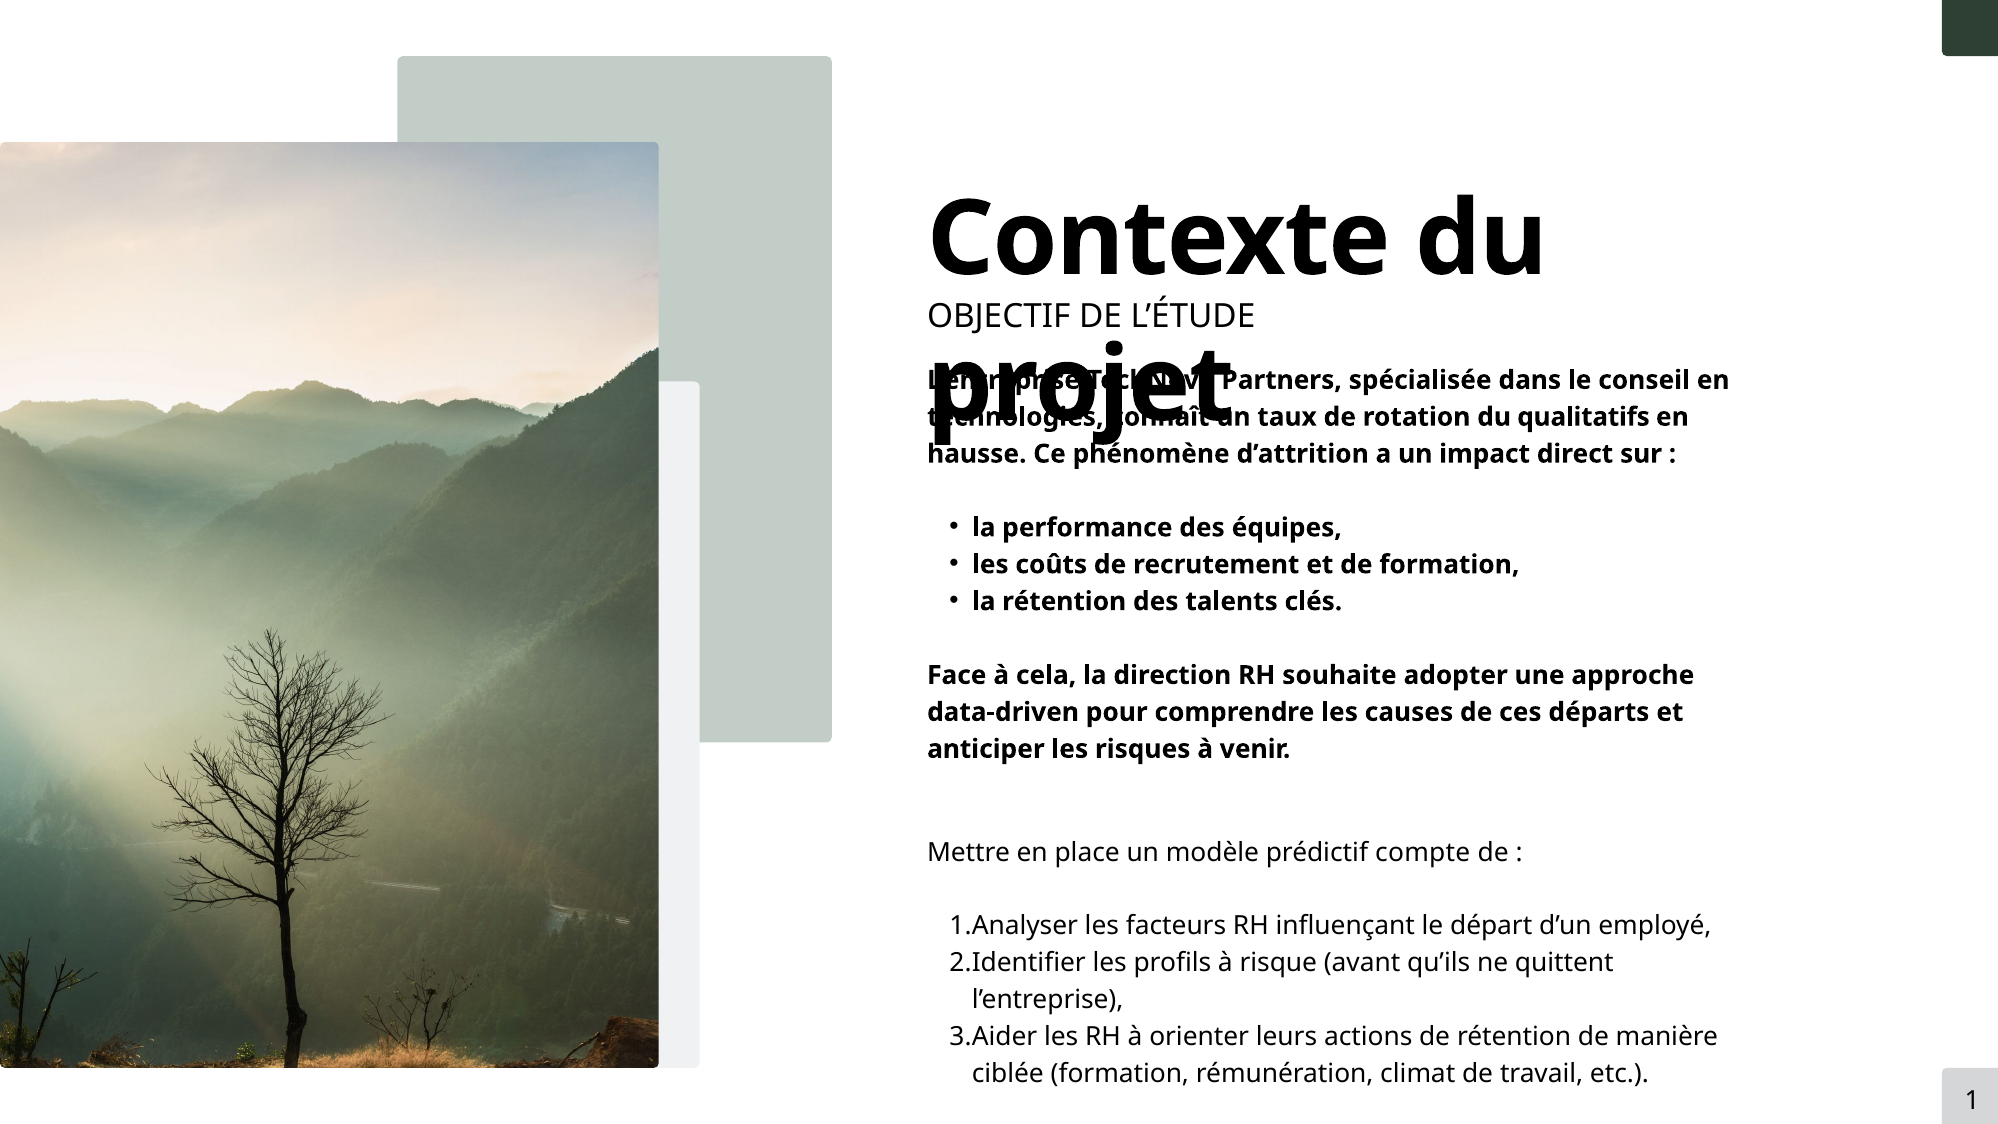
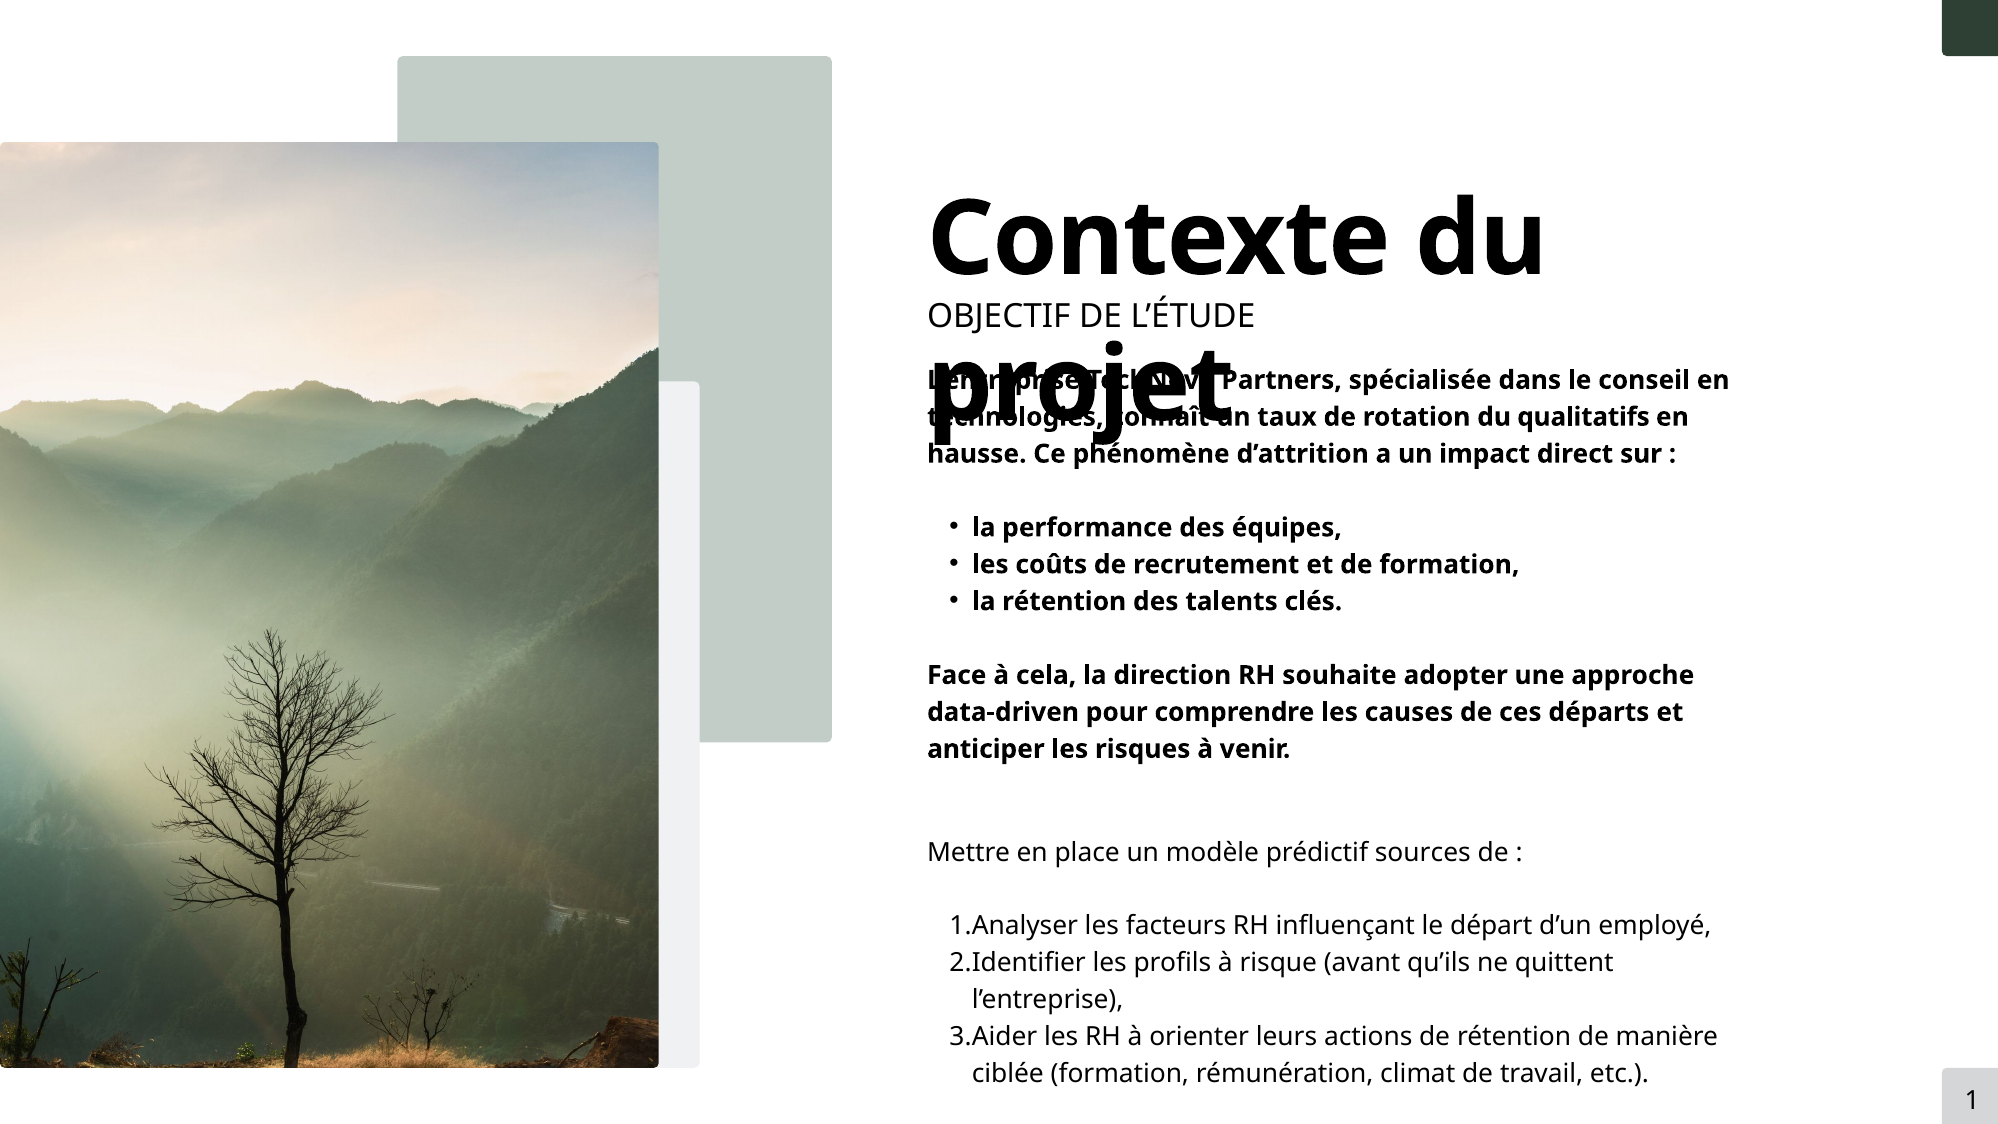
compte: compte -> sources (1423, 852)
